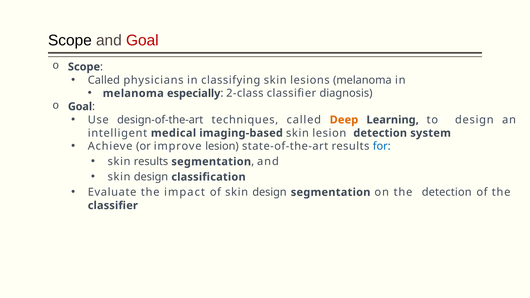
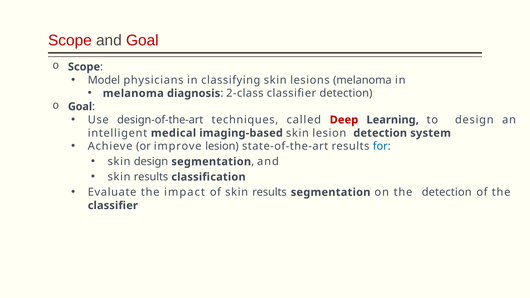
Scope colour: black -> red (70, 41)
Called: Called -> Model (104, 80)
especially: especially -> diagnosis (194, 93)
classifier diagnosis: diagnosis -> detection (346, 93)
Deep colour: orange -> red (344, 120)
skin results: results -> design (151, 162)
design: design -> results (151, 177)
of skin design: design -> results (269, 192)
